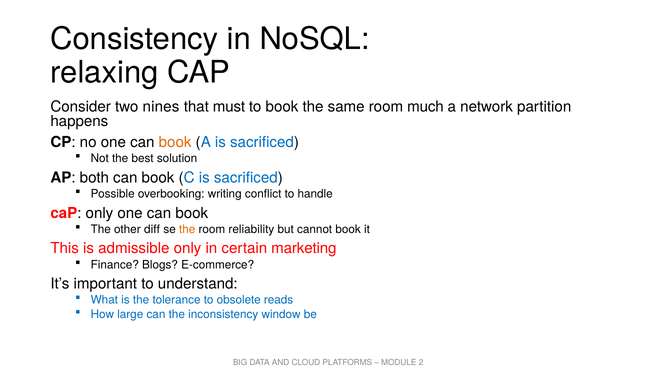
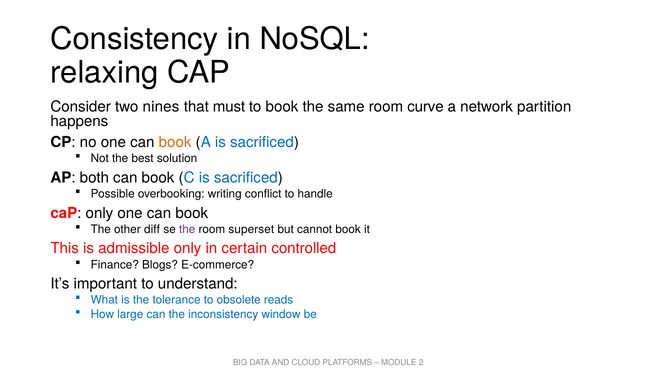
much: much -> curve (425, 107)
the colour: orange -> purple (187, 229)
reliability: reliability -> superset (251, 229)
marketing: marketing -> controlled (304, 248)
